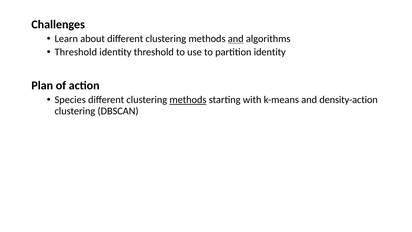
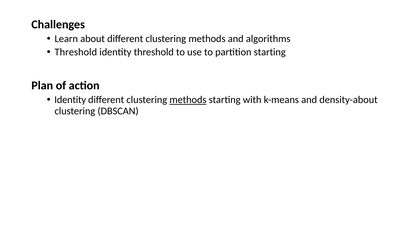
and underline: present -> none (236, 39)
partition identity: identity -> starting (270, 52)
Species: Species -> Identity (70, 100)
density-action: density-action -> density-about (348, 100)
